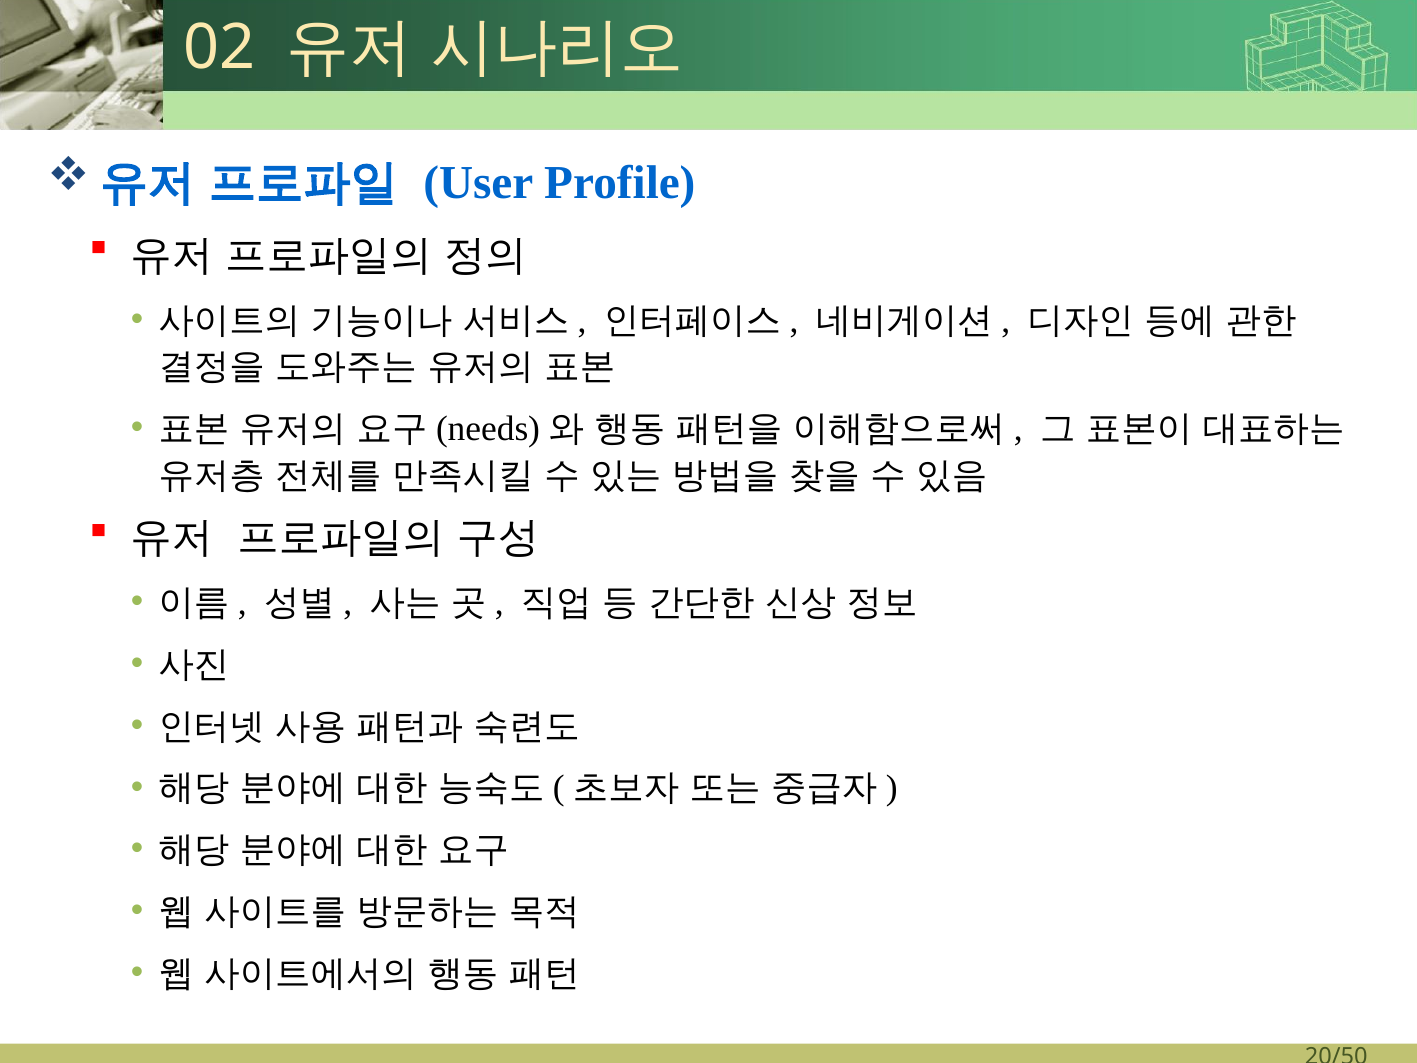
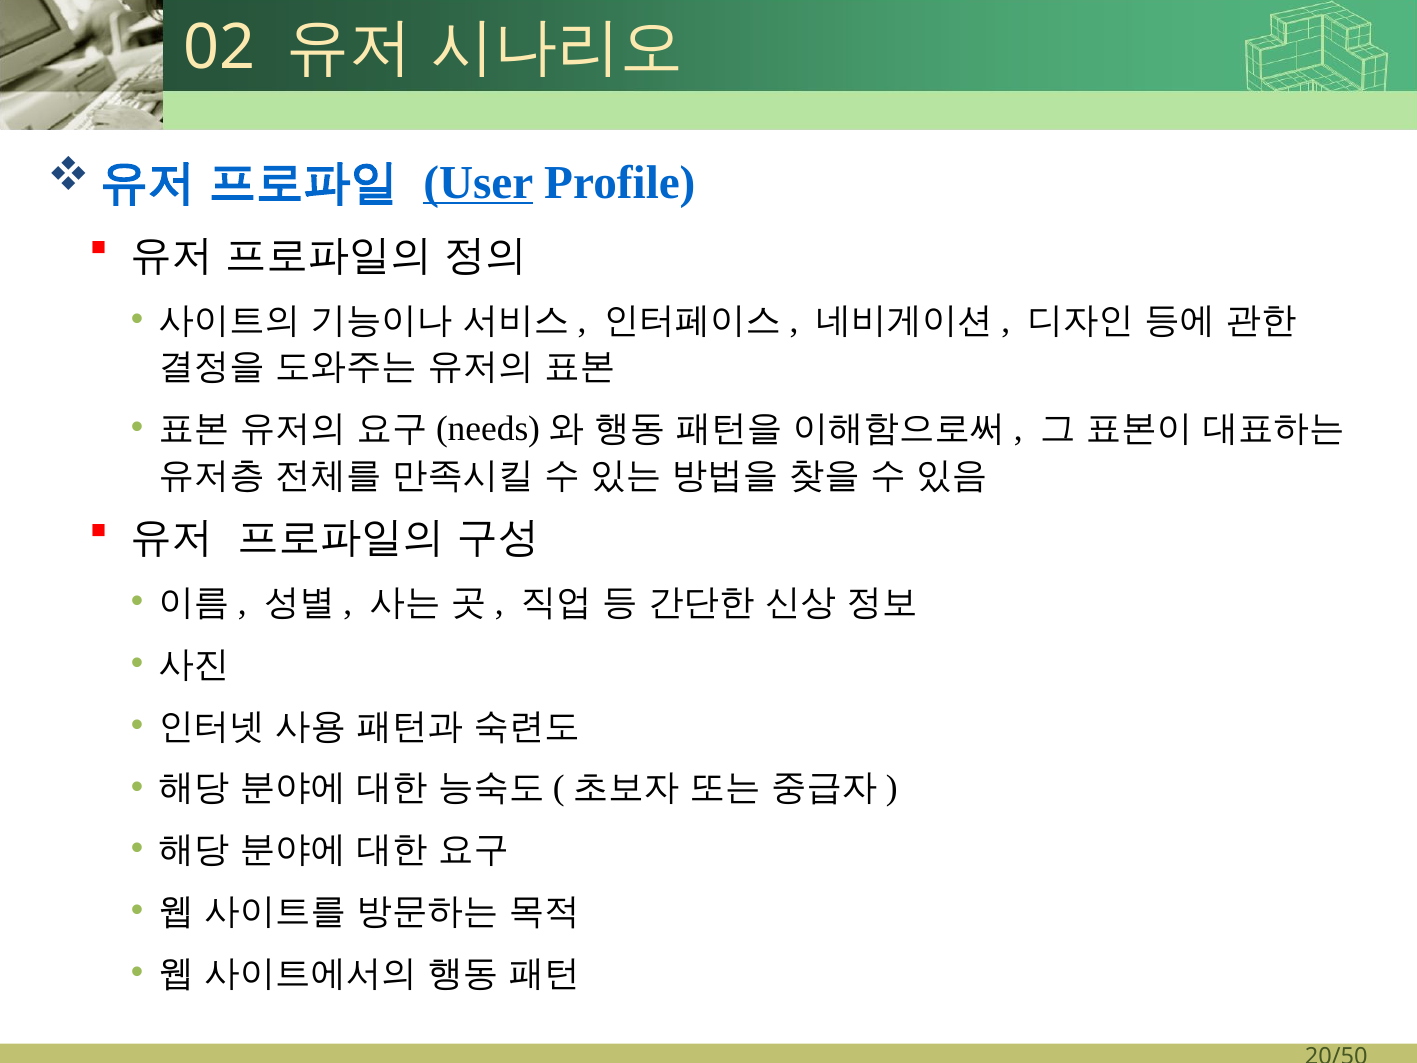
User underline: none -> present (478, 183)
